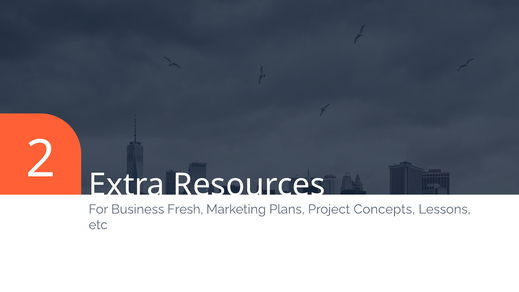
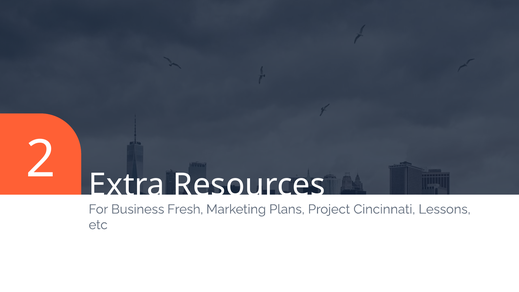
Concepts: Concepts -> Cincinnati (384, 209)
